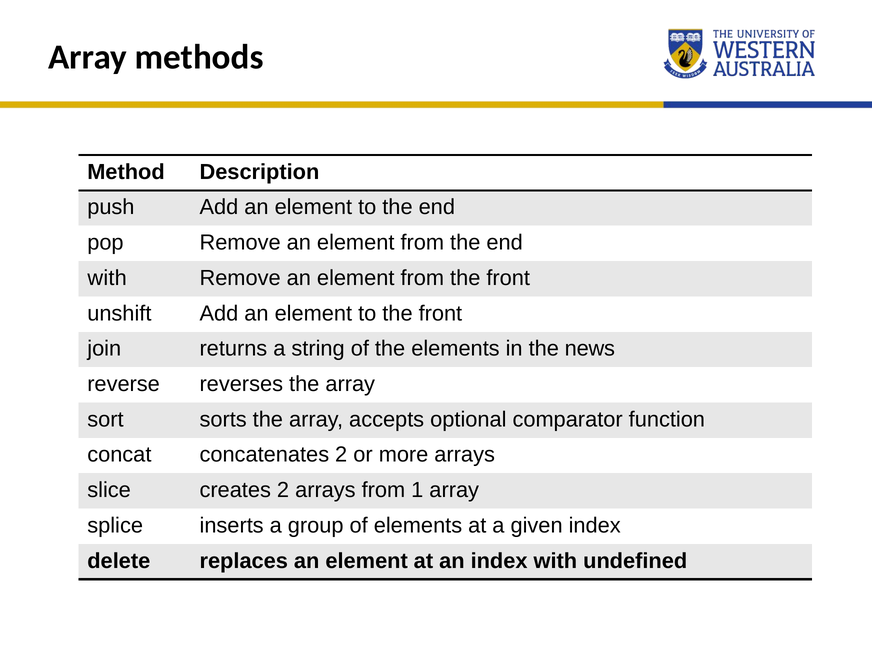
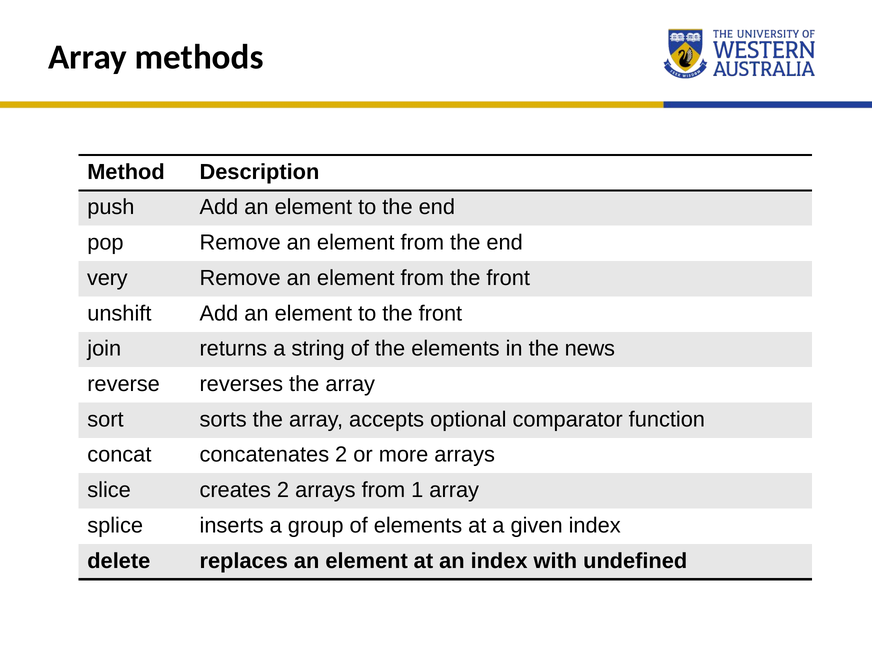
with: with -> very (107, 278)
